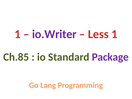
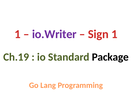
Less: Less -> Sign (98, 34)
Ch.85: Ch.85 -> Ch.19 (16, 57)
Package colour: purple -> black (110, 57)
